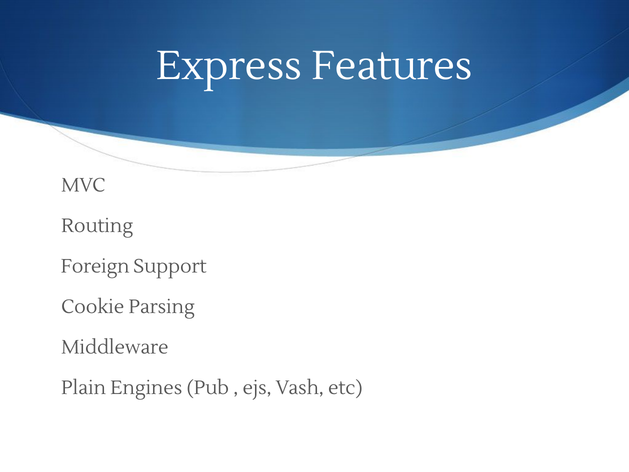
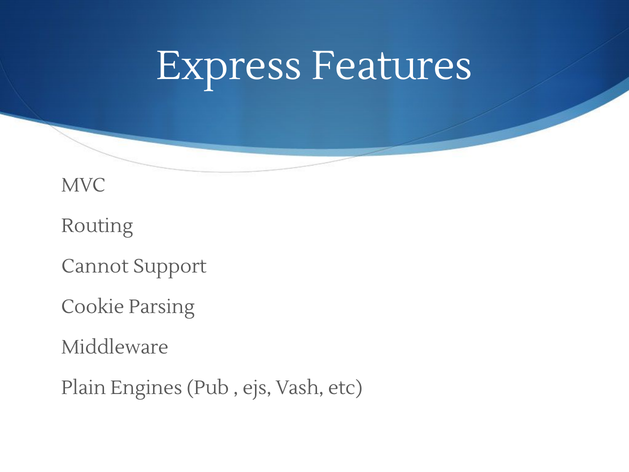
Foreign: Foreign -> Cannot (95, 266)
